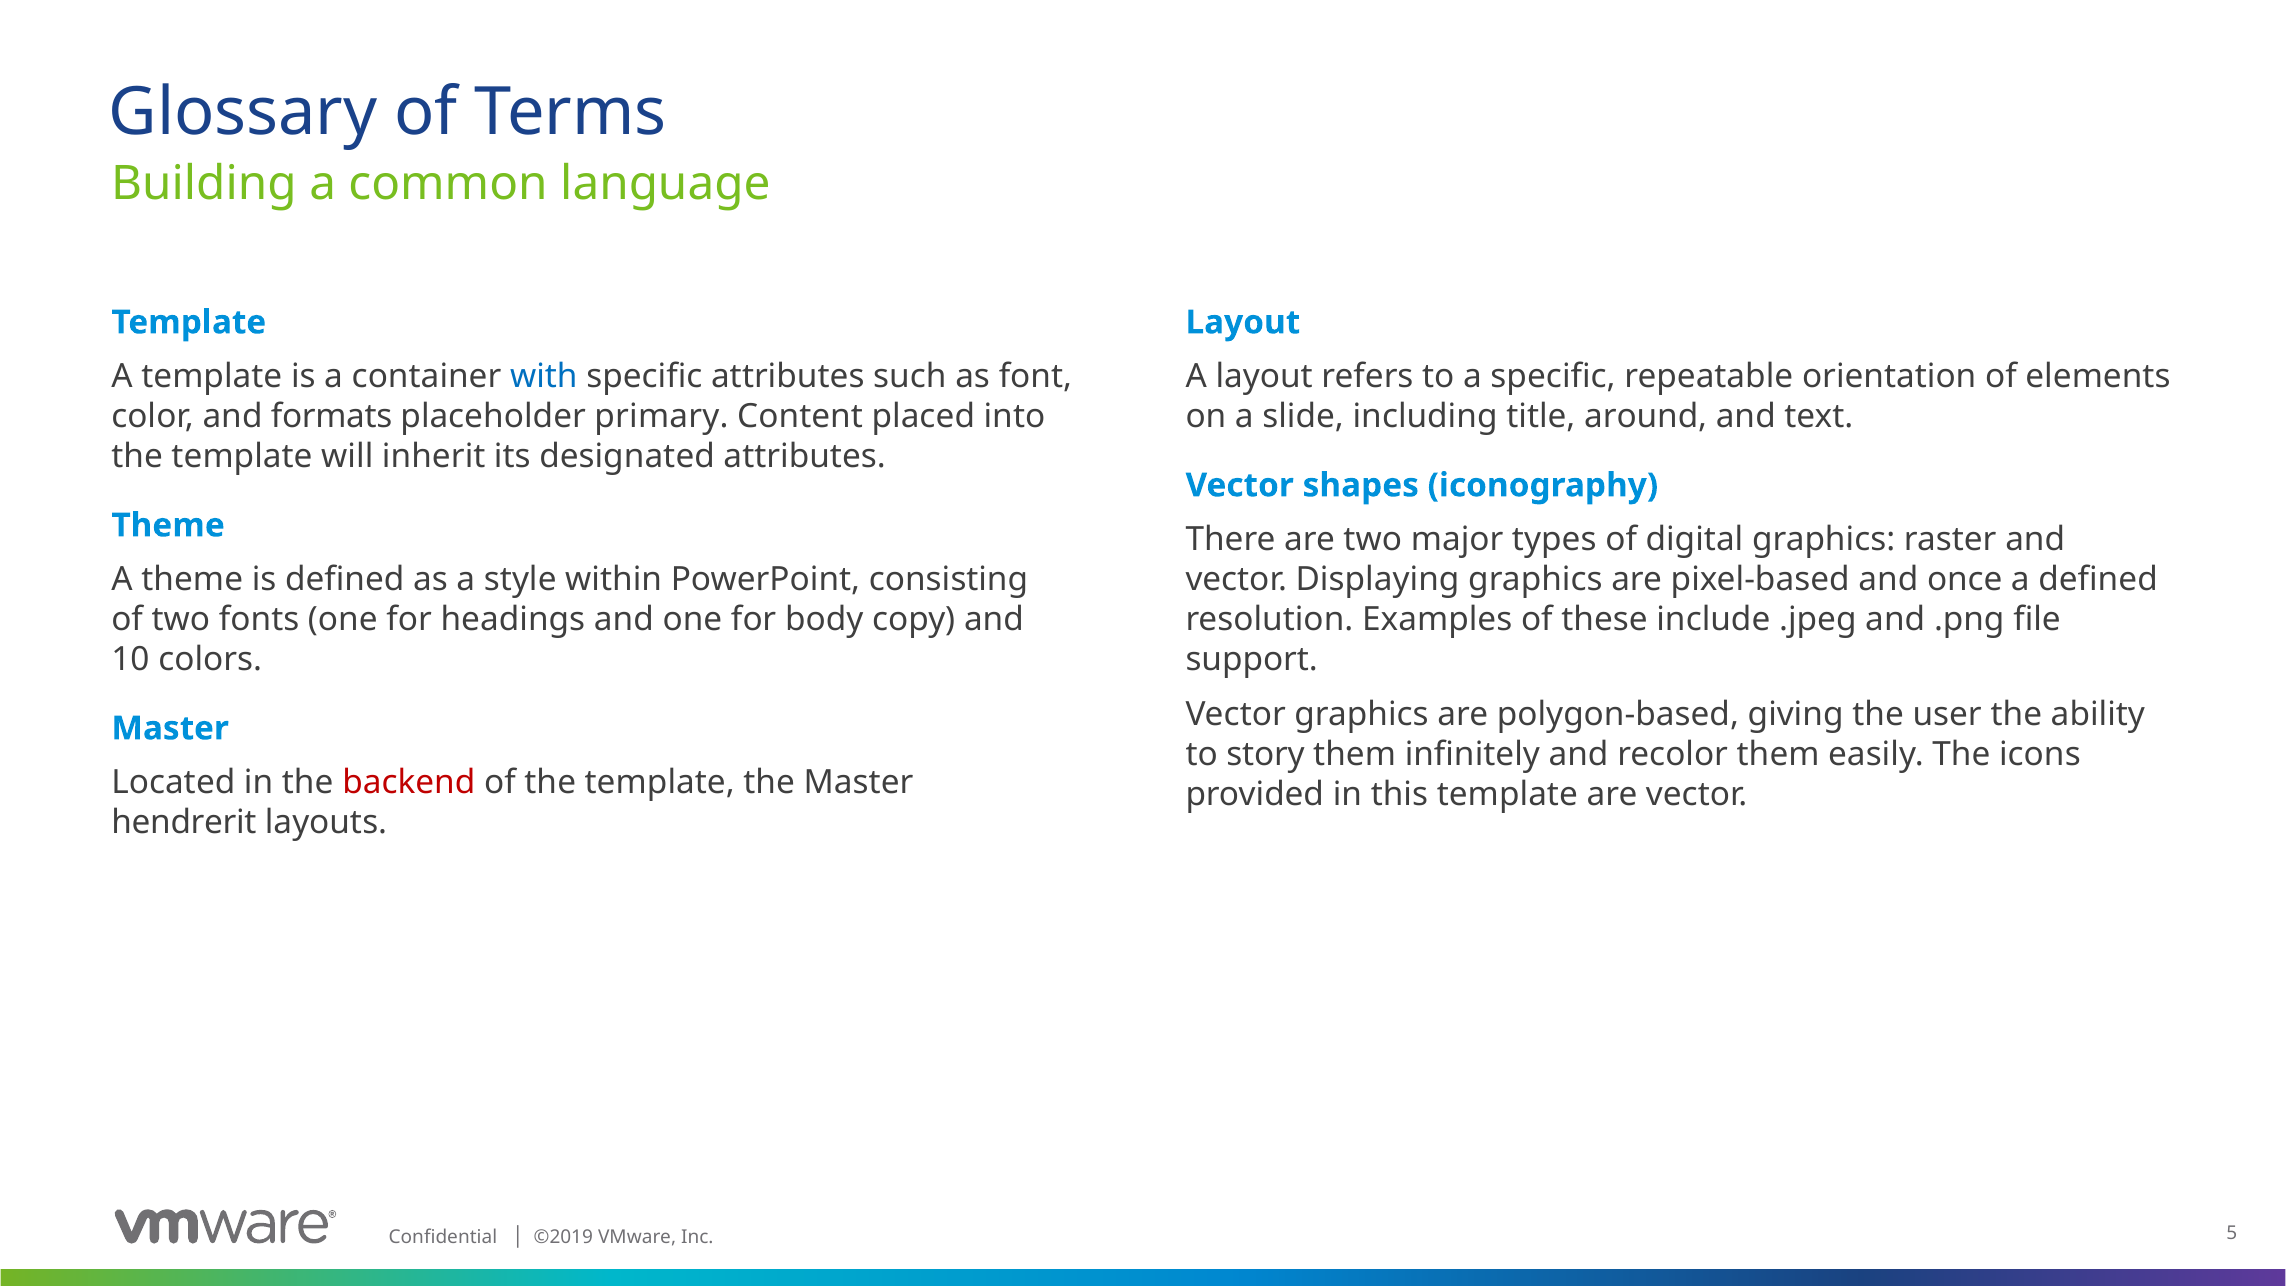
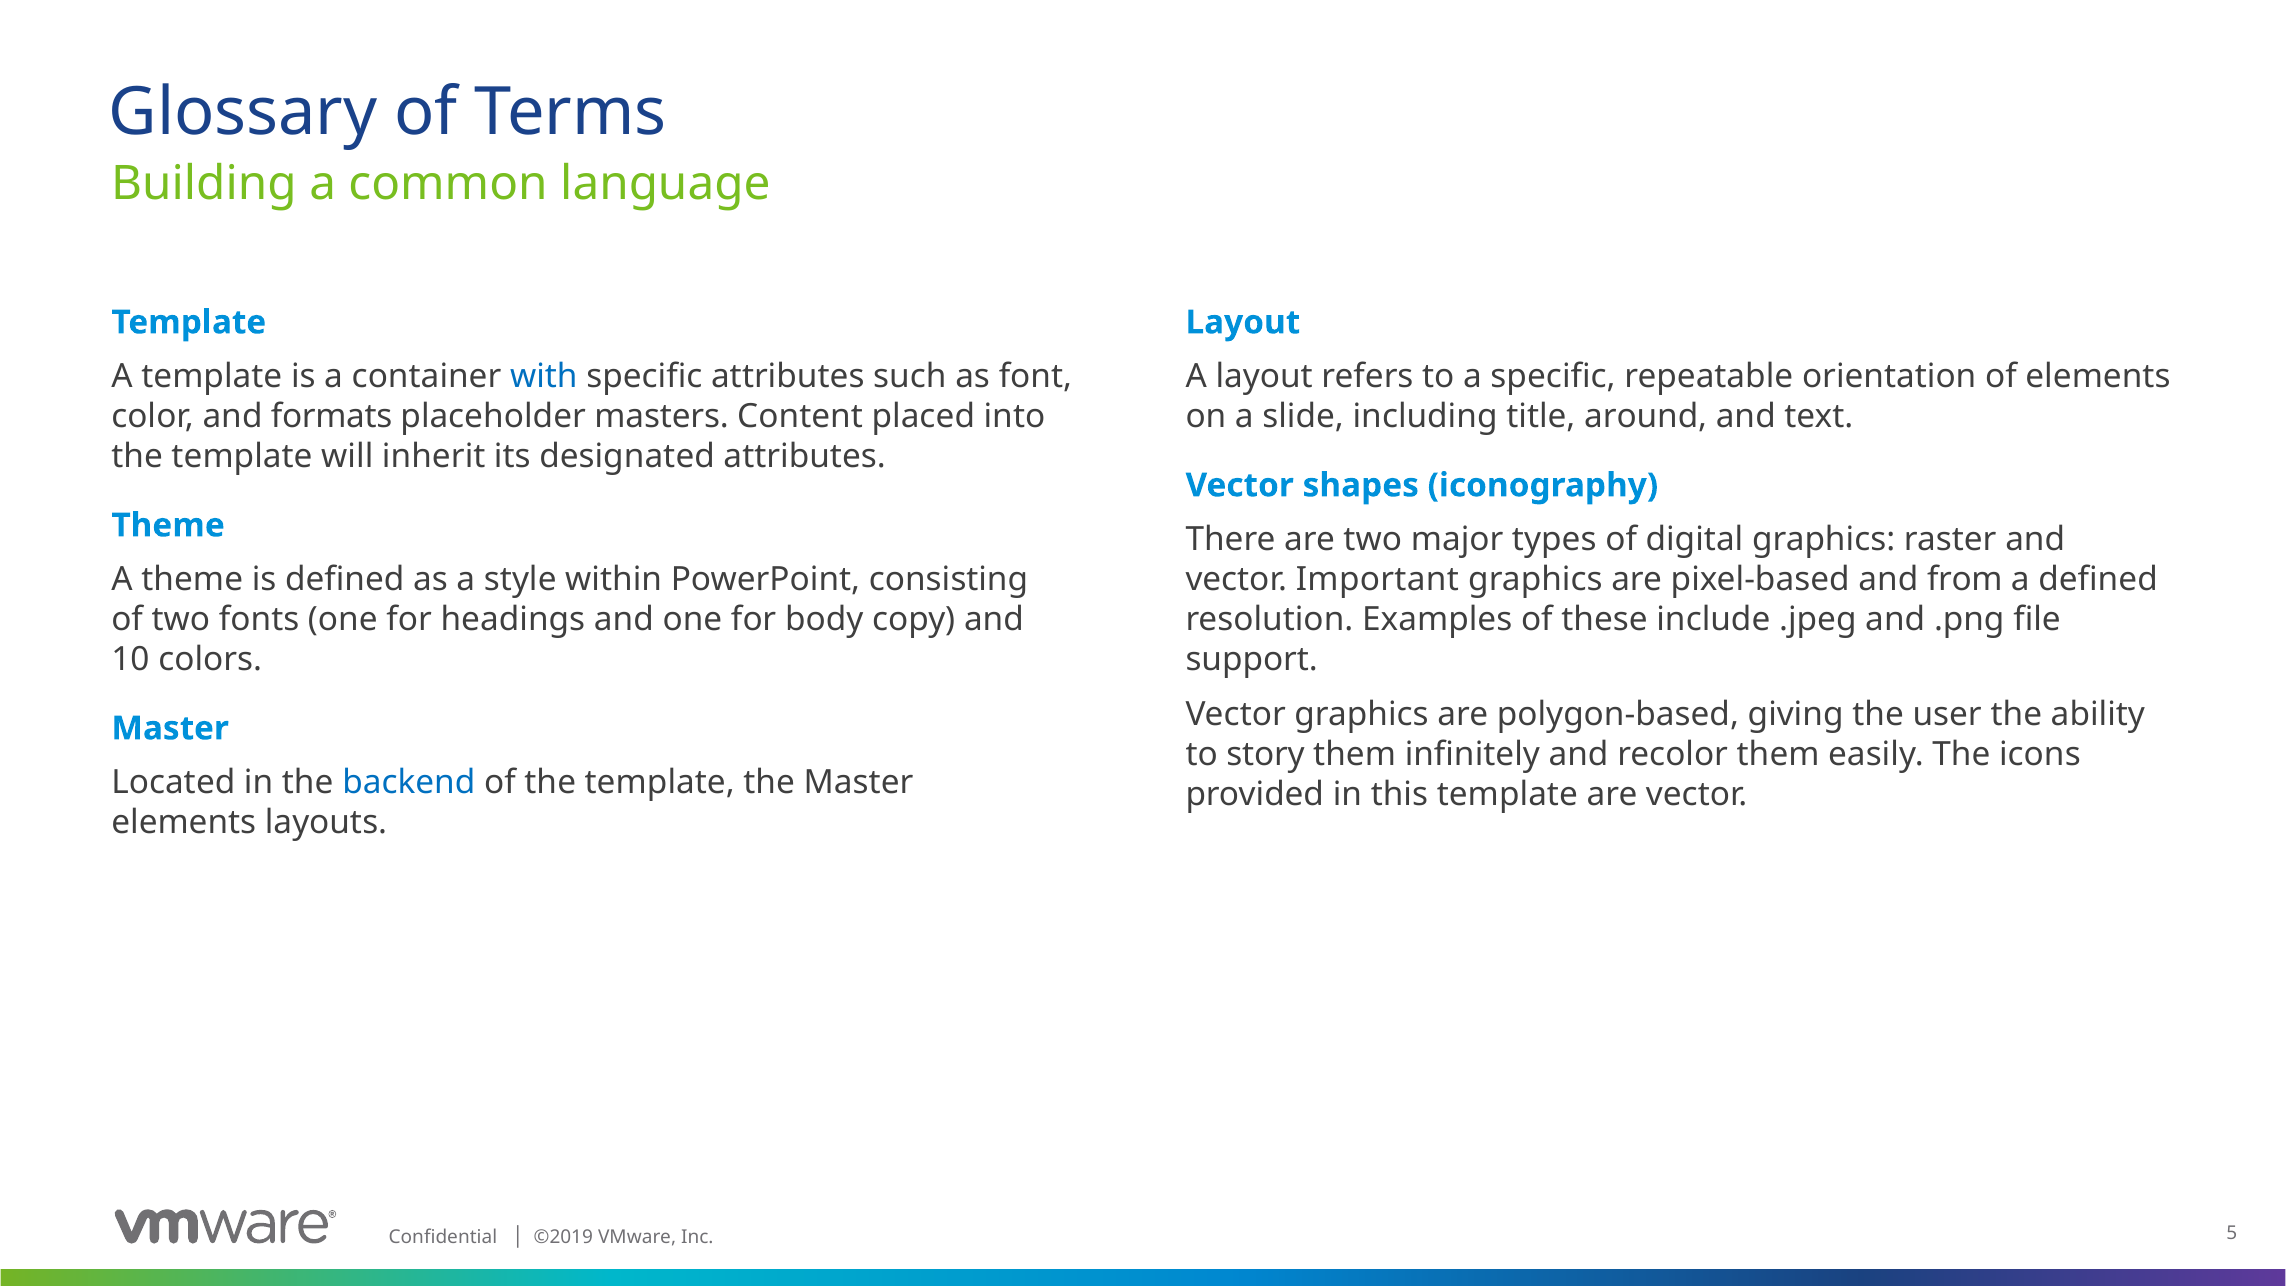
primary: primary -> masters (662, 417)
Displaying: Displaying -> Important (1377, 580)
once: once -> from (1965, 580)
backend colour: red -> blue (409, 783)
hendrerit: hendrerit -> elements (184, 823)
